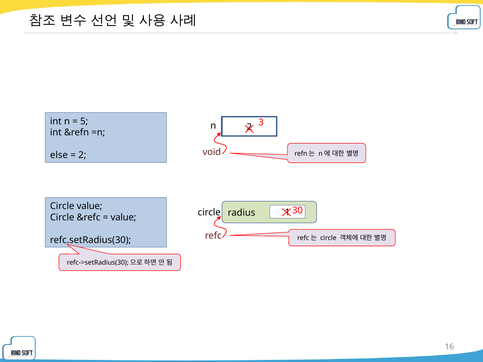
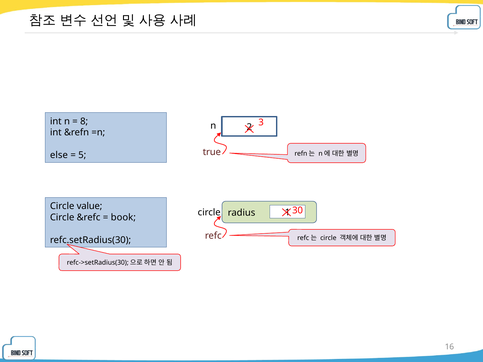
5: 5 -> 8 (84, 121)
void: void -> true (212, 152)
2: 2 -> 5 (82, 155)
value: value -> book (123, 218)
